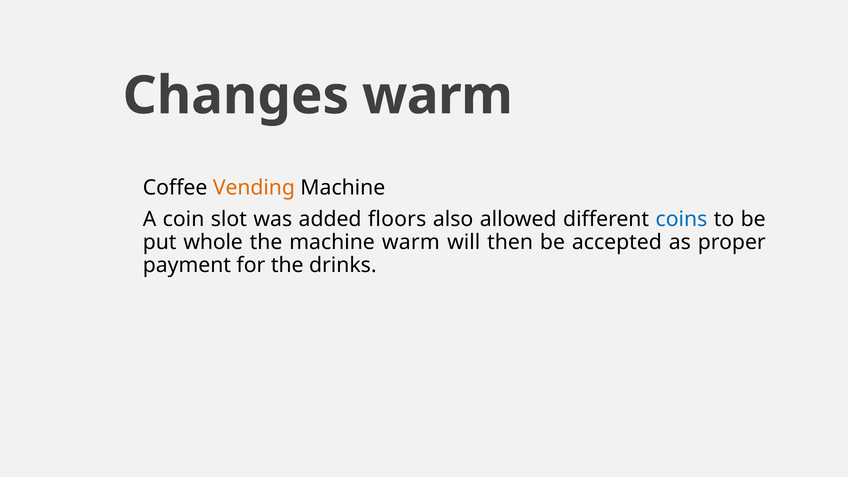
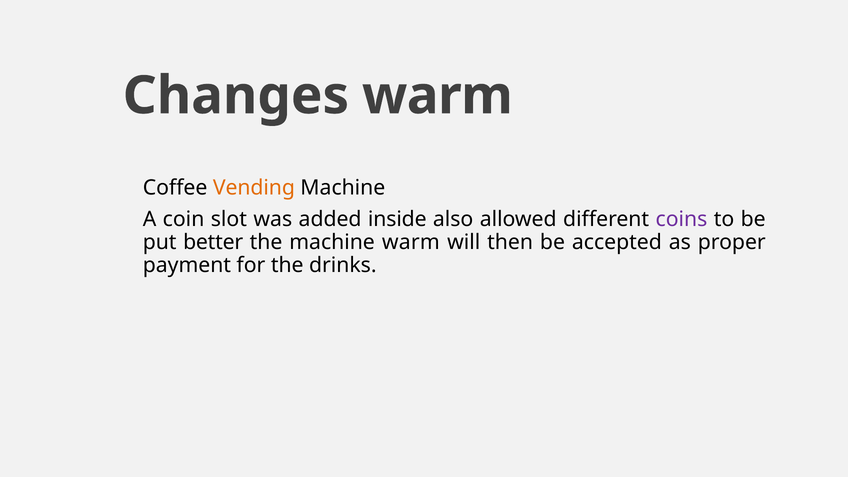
floors: floors -> inside (397, 219)
coins colour: blue -> purple (681, 219)
whole: whole -> better (213, 242)
